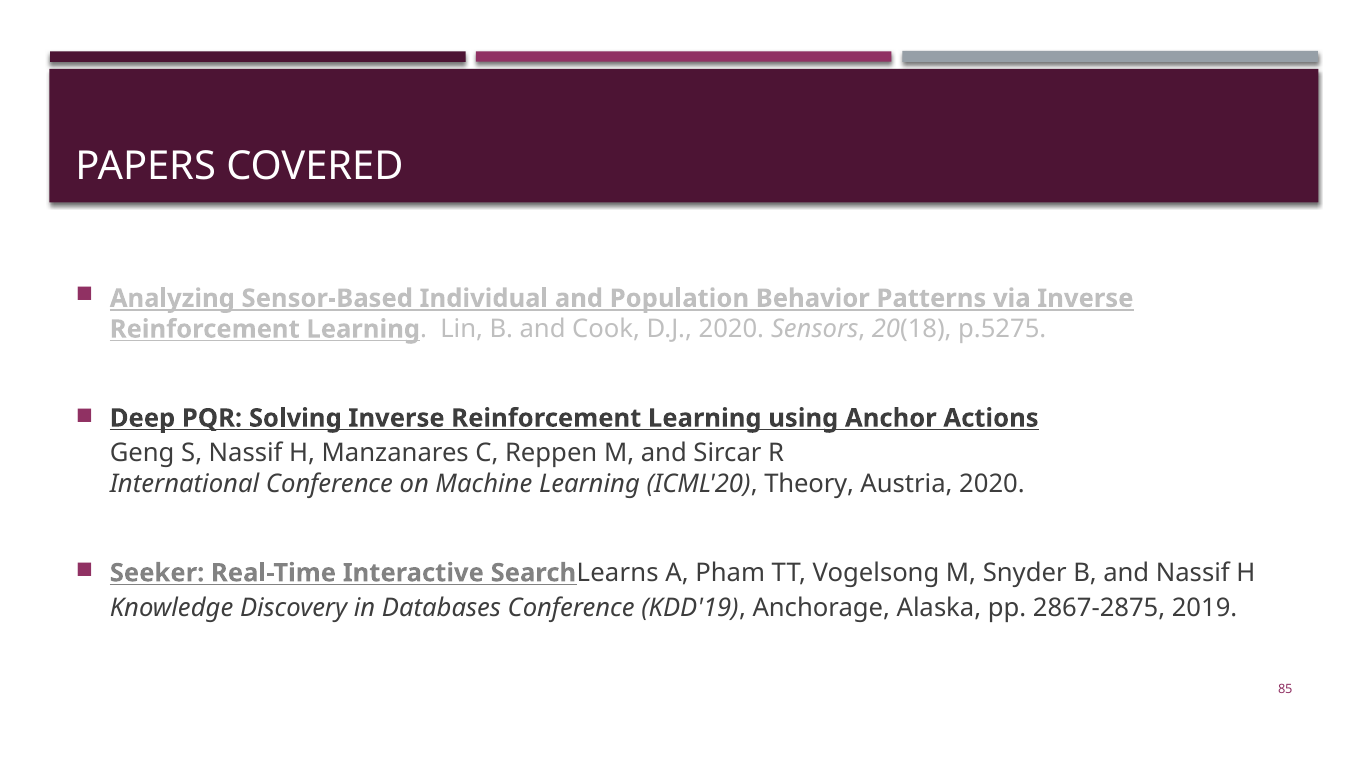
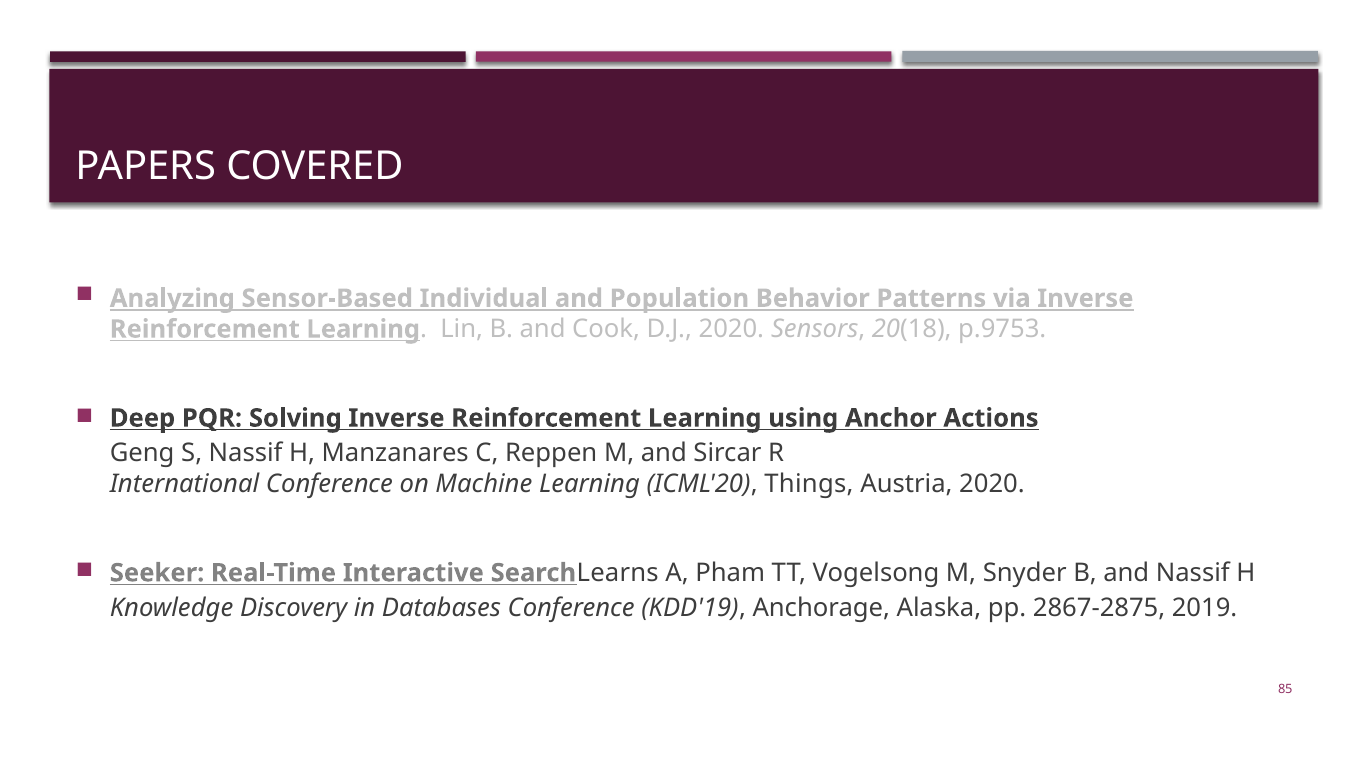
p.5275: p.5275 -> p.9753 (1002, 329)
Theory: Theory -> Things (809, 484)
